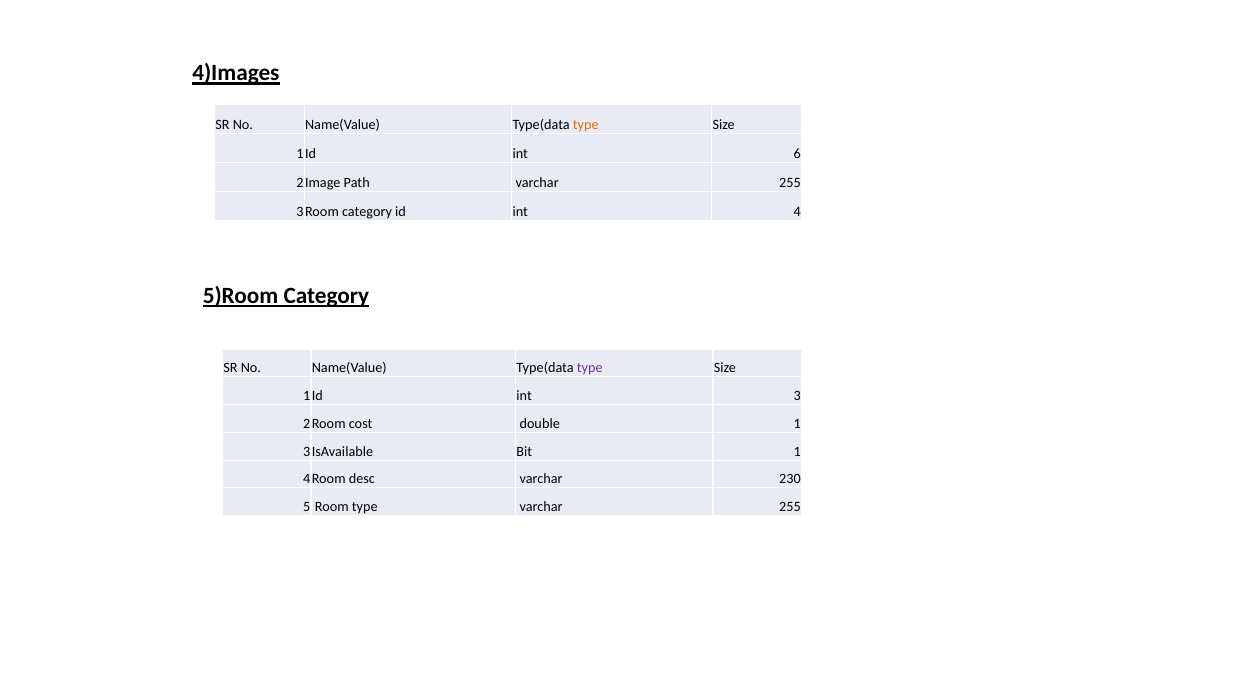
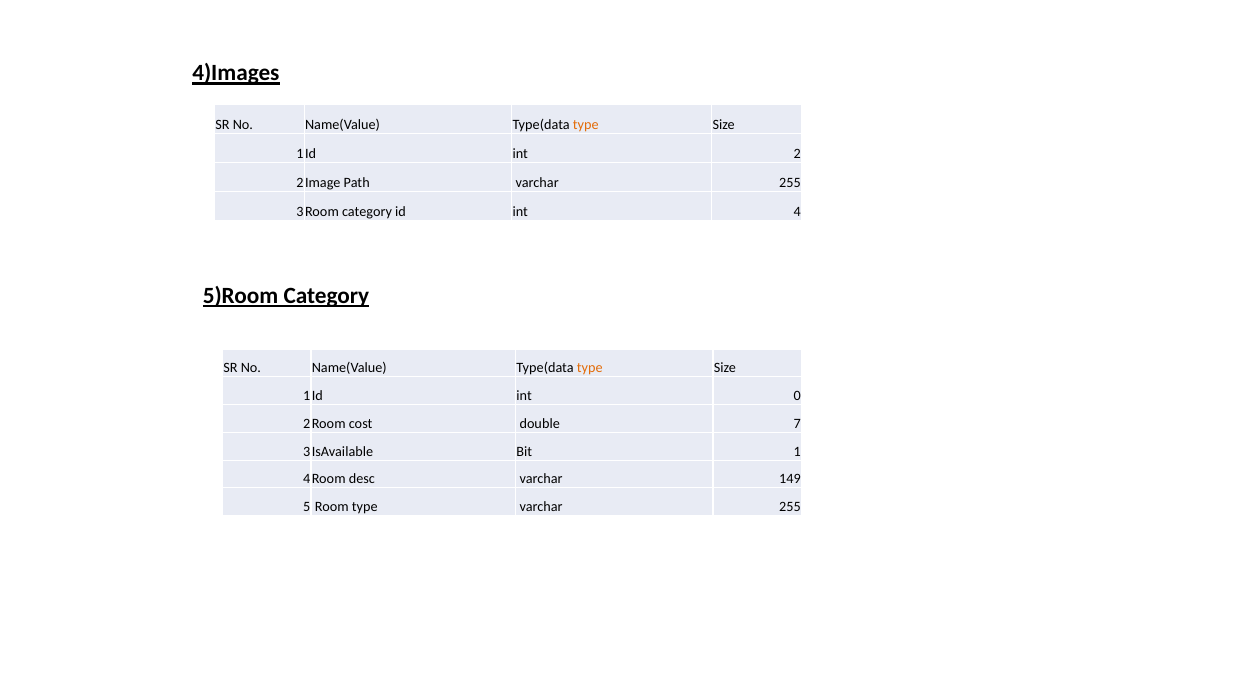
6: 6 -> 2 (797, 154)
type colour: purple -> orange (590, 368)
3: 3 -> 0 (797, 396)
double 1: 1 -> 7 (797, 424)
230: 230 -> 149 (790, 479)
